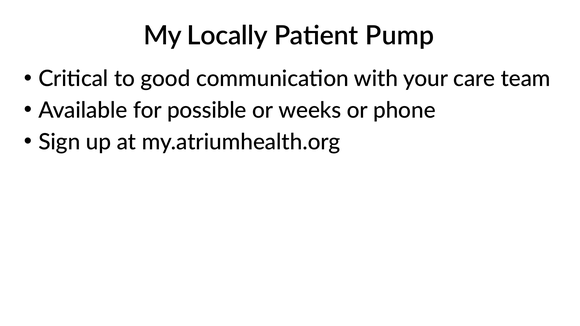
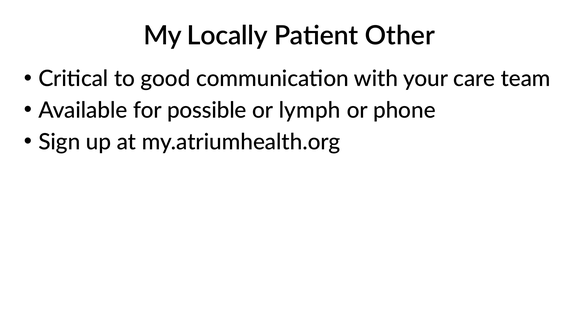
Pump: Pump -> Other (400, 36)
weeks: weeks -> lymph (310, 111)
